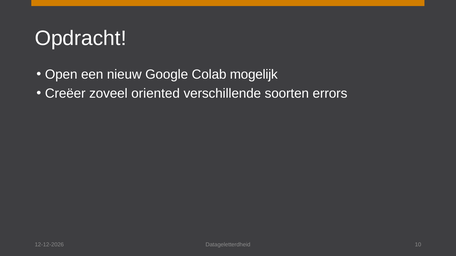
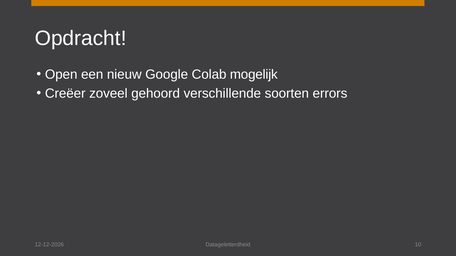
oriented: oriented -> gehoord (156, 94)
